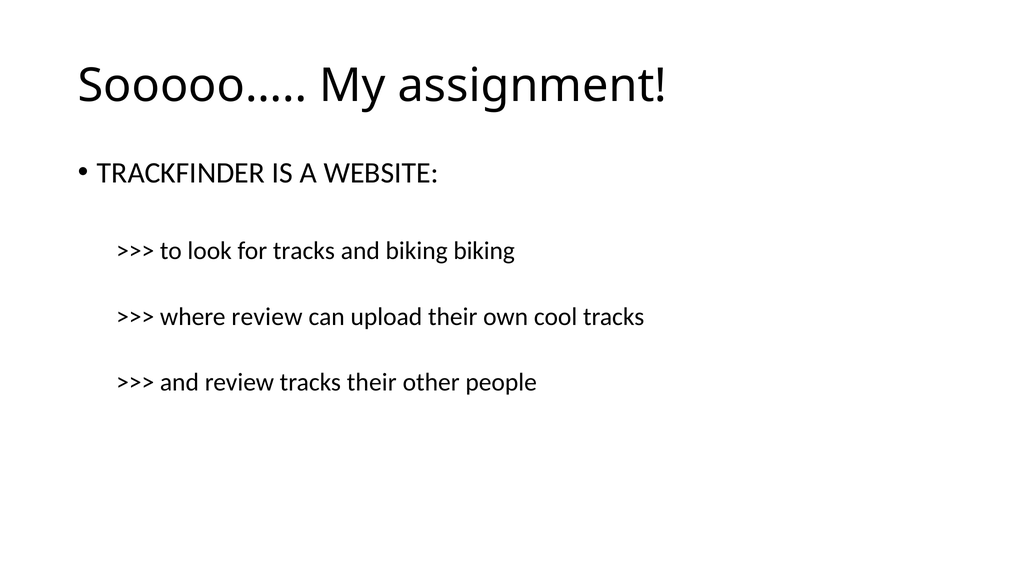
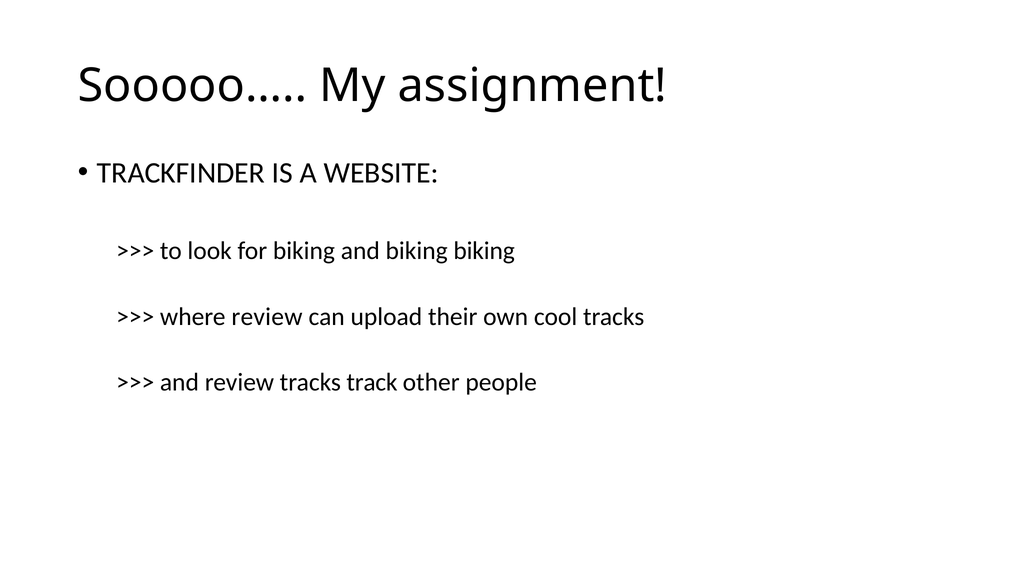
for tracks: tracks -> biking (304, 251)
tracks their: their -> track (372, 382)
